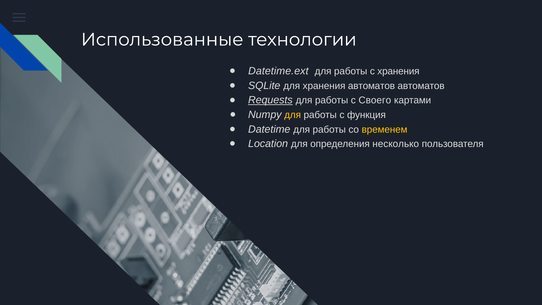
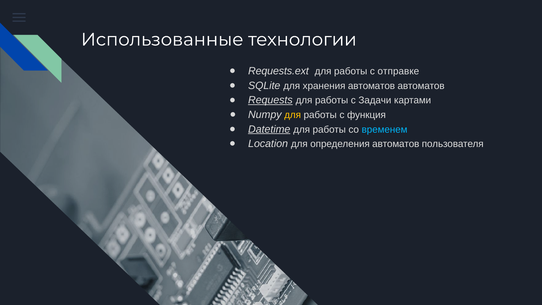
Datetime.ext: Datetime.ext -> Requests.ext (278, 71)
с хранения: хранения -> отправке (398, 71)
Своего: Своего -> Задачи (375, 100)
Datetime underline: none -> present (269, 129)
временем colour: yellow -> light blue (385, 129)
определения несколько: несколько -> автоматов (396, 144)
